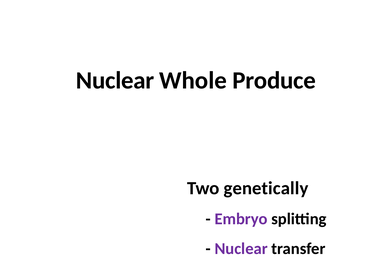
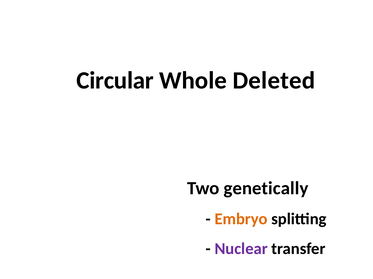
Nuclear: Nuclear -> Circular (115, 81)
Produce: Produce -> Deleted (274, 81)
Embryo colour: purple -> orange (241, 220)
